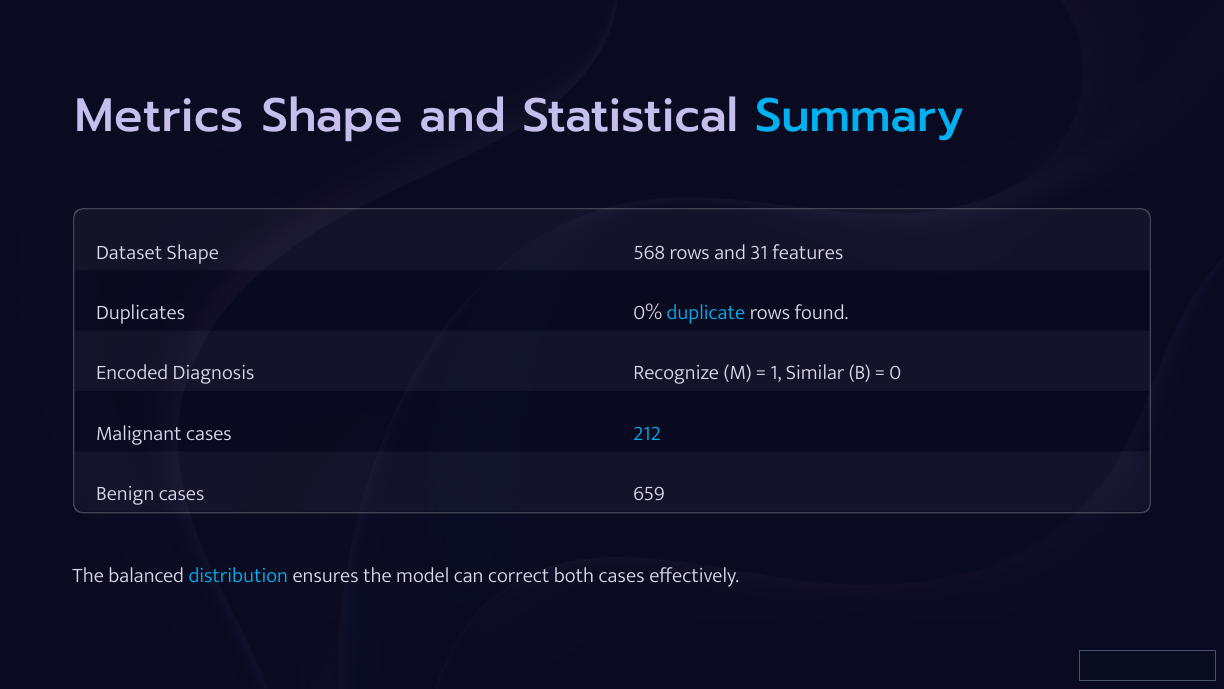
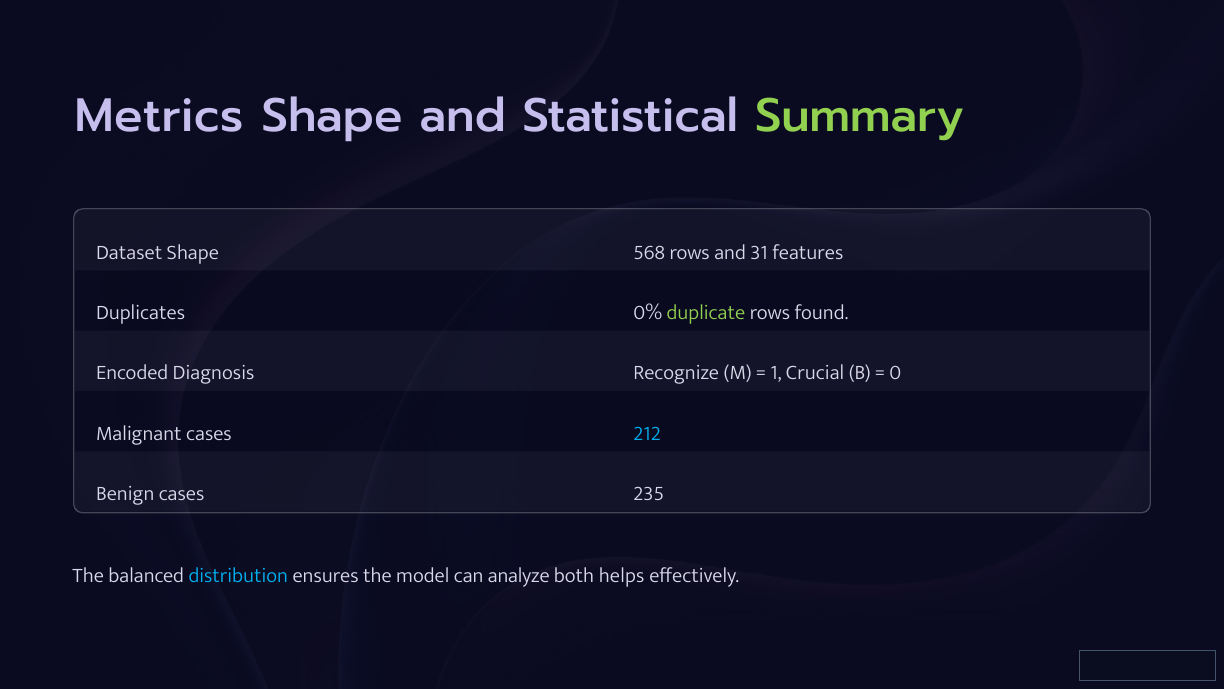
Summary colour: light blue -> light green (859, 116)
duplicate colour: light blue -> light green (706, 313)
Similar: Similar -> Crucial (815, 373)
659: 659 -> 235 (649, 493)
correct: correct -> analyze (519, 575)
both cases: cases -> helps (622, 575)
